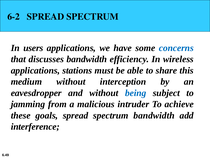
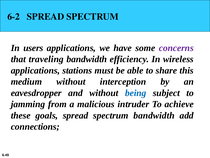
concerns colour: blue -> purple (176, 48)
discusses: discusses -> traveling (46, 59)
interference: interference -> connections (35, 126)
